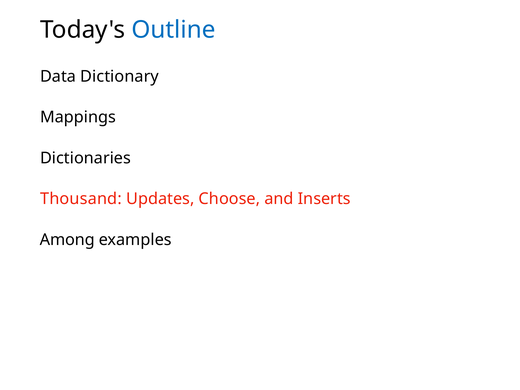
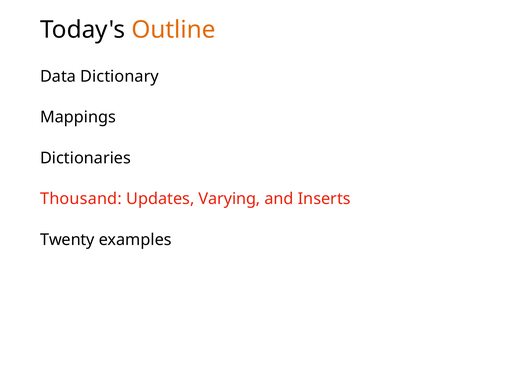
Outline colour: blue -> orange (174, 30)
Choose: Choose -> Varying (229, 199)
Among: Among -> Twenty (67, 240)
